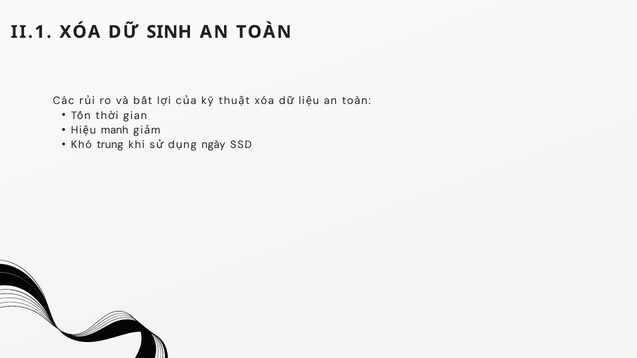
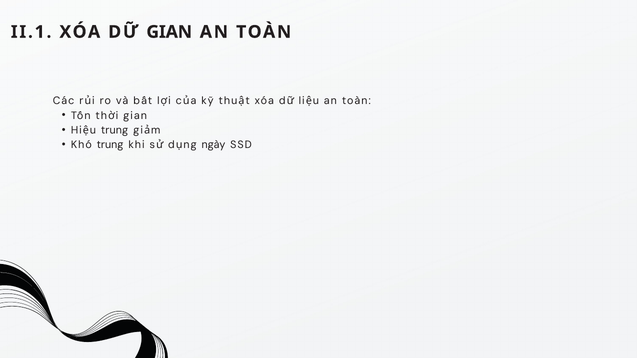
DỮ SINH: SINH -> GIAN (169, 32)
manh: manh -> trung (115, 130)
